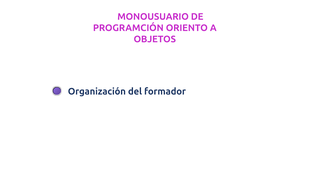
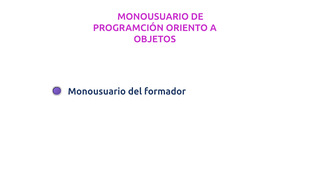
Organización: Organización -> Monousuario (97, 92)
